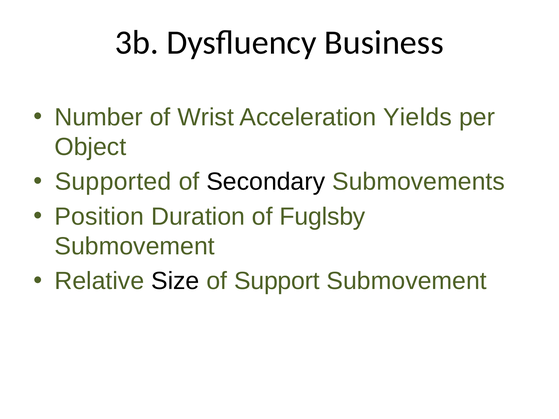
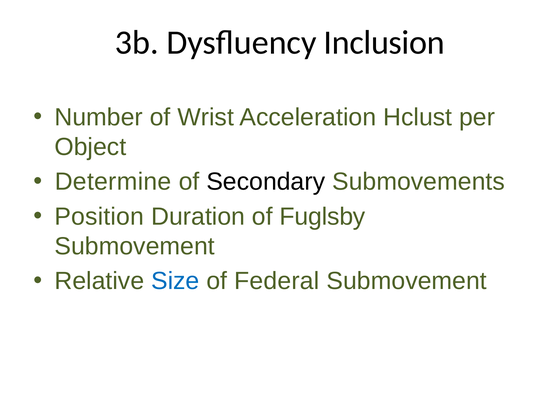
Business: Business -> Inclusion (384, 42)
Yields: Yields -> Hclust (418, 117)
Supported: Supported -> Determine (113, 182)
Size colour: black -> blue (175, 281)
Support: Support -> Federal (277, 281)
